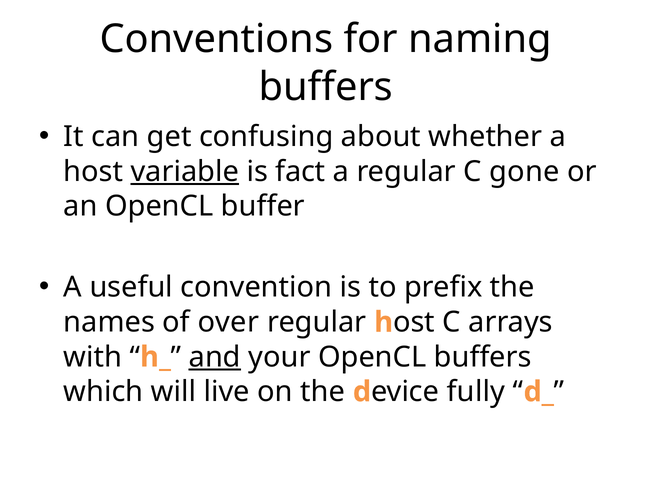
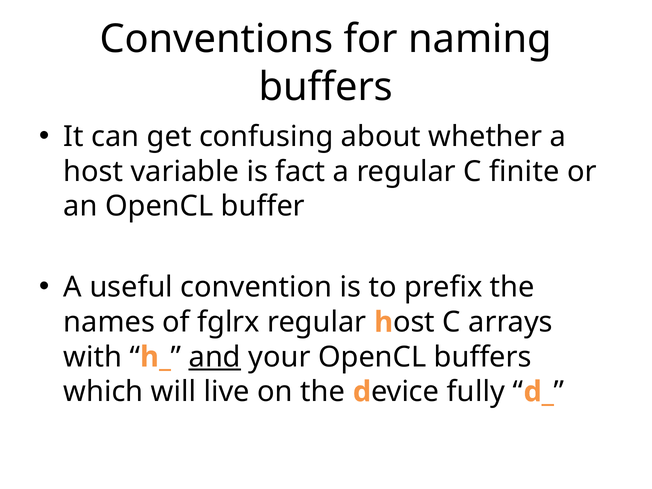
variable underline: present -> none (185, 171)
gone: gone -> finite (524, 171)
over: over -> fglrx (229, 322)
